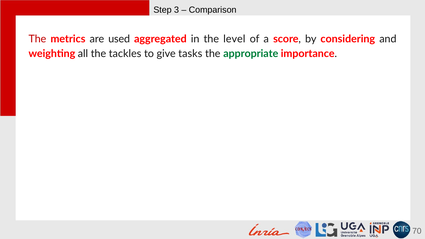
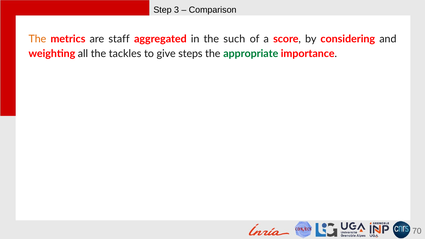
The colour: red -> orange (37, 39)
used: used -> staff (119, 39)
level: level -> such (234, 39)
tasks: tasks -> steps (190, 54)
